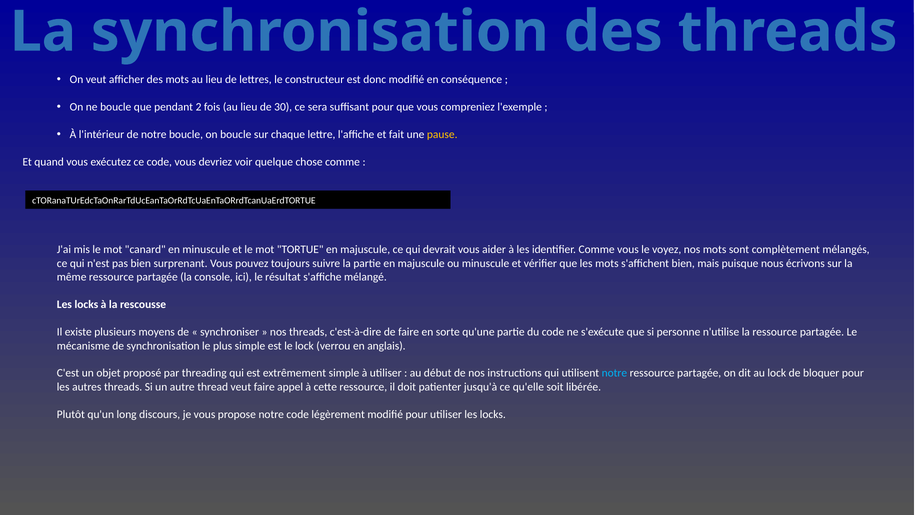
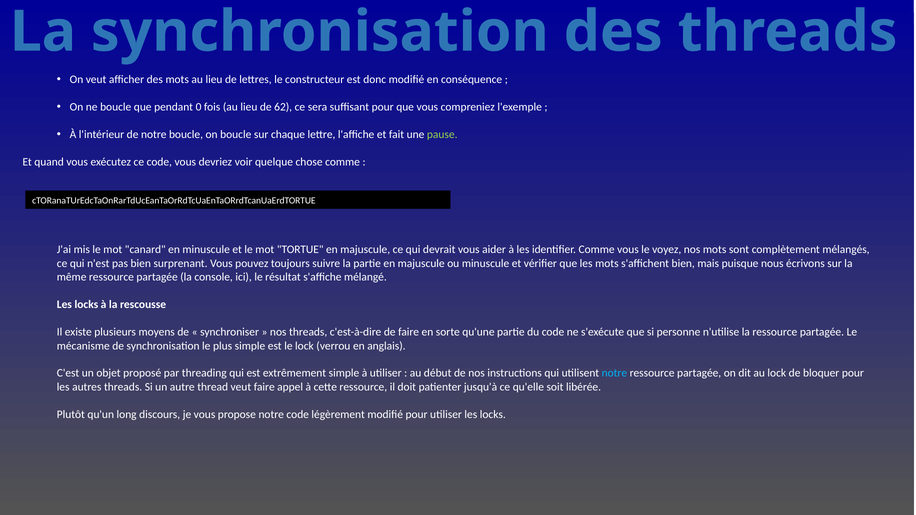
2: 2 -> 0 (199, 107)
30: 30 -> 62 (283, 107)
pause colour: yellow -> light green (442, 135)
